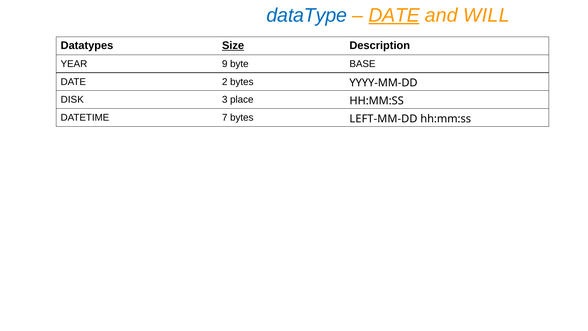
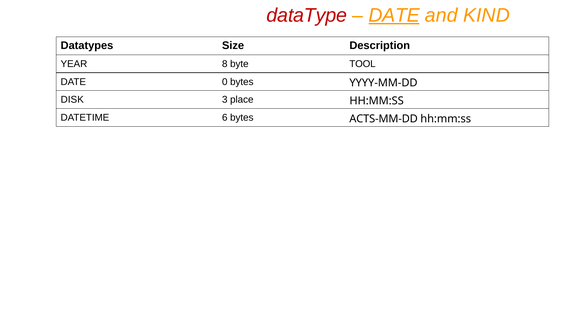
dataType colour: blue -> red (307, 15)
WILL: WILL -> KIND (487, 15)
Size underline: present -> none (233, 45)
9: 9 -> 8 (225, 64)
BASE: BASE -> TOOL (363, 64)
2: 2 -> 0 (225, 82)
7: 7 -> 6 (225, 117)
LEFT-MM-DD: LEFT-MM-DD -> ACTS-MM-DD (384, 119)
